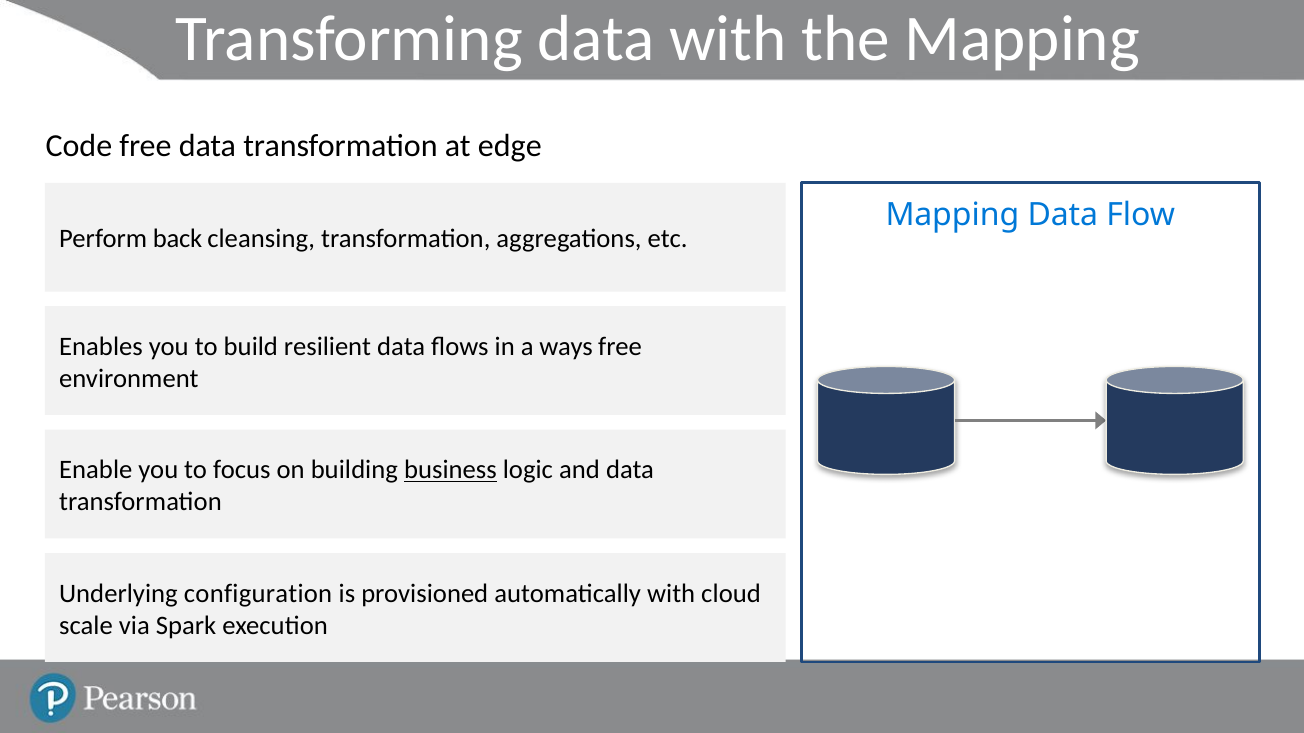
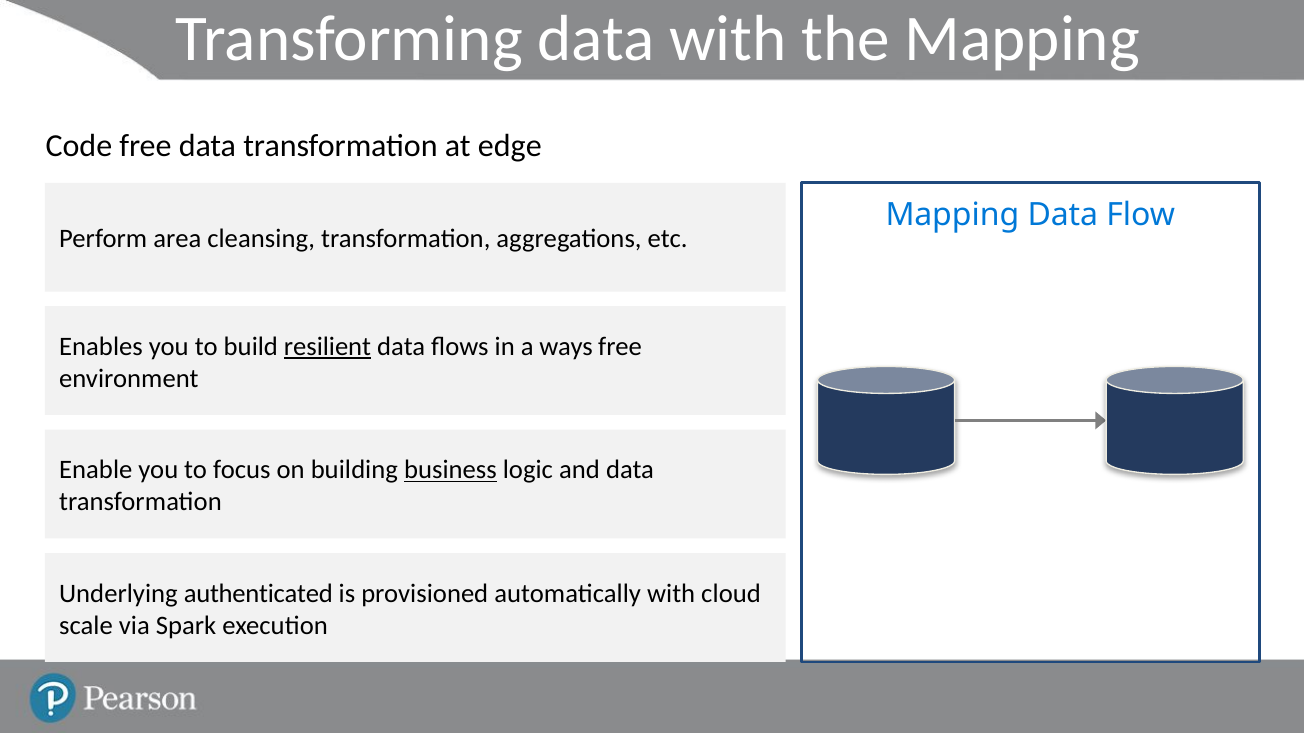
back: back -> area (177, 239)
resilient underline: none -> present (328, 347)
configuration: configuration -> authenticated (258, 594)
